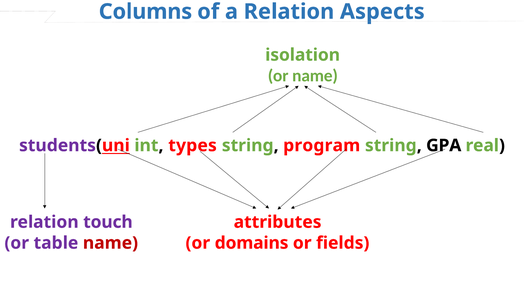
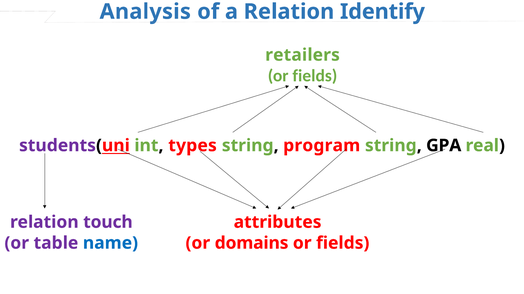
Columns: Columns -> Analysis (145, 12)
Aspects: Aspects -> Identify (382, 12)
isolation: isolation -> retailers (303, 55)
name: name -> fields (315, 76)
name colour: red -> blue (110, 244)
